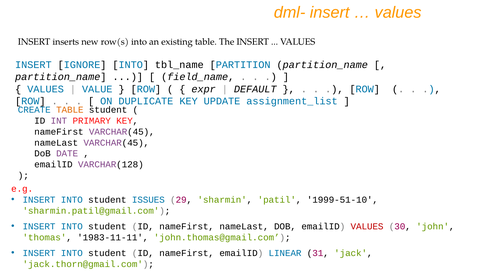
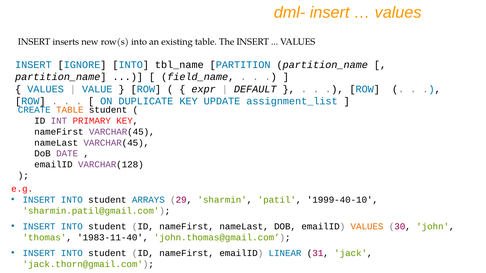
ISSUES: ISSUES -> ARRAYS (148, 200)
1999-51-10: 1999-51-10 -> 1999-40-10 (342, 200)
VALUES colour: red -> orange (367, 227)
1983-11-11: 1983-11-11 -> 1983-11-40 (113, 238)
